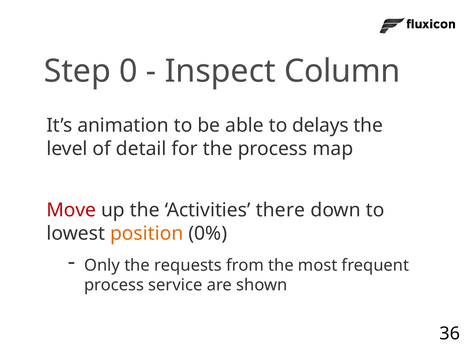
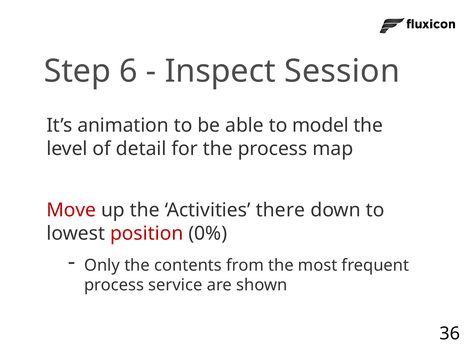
0: 0 -> 6 (128, 71)
Column: Column -> Session (342, 71)
delays: delays -> model (320, 126)
position colour: orange -> red (147, 234)
requests: requests -> contents (188, 265)
